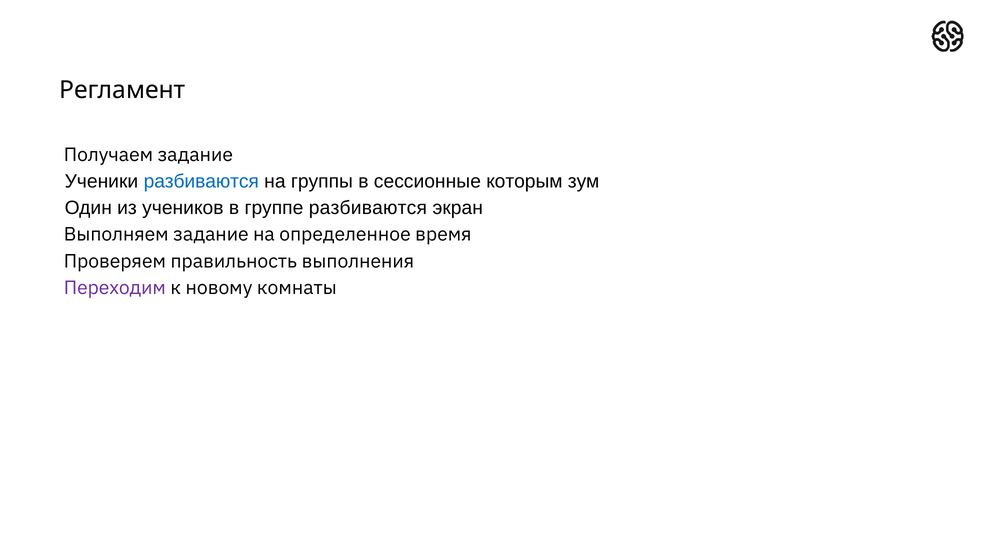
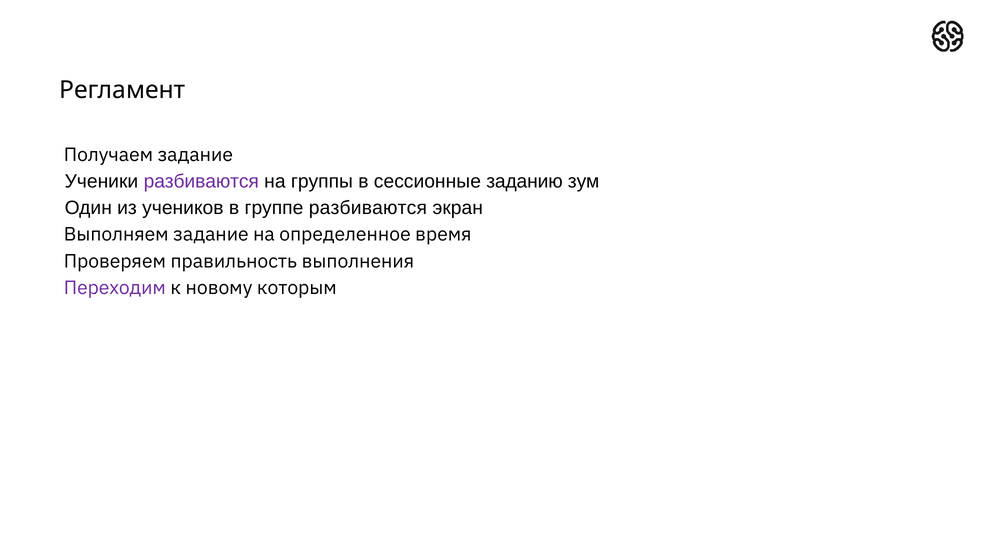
разбиваются colour: blue -> purple (201, 181)
которым: которым -> заданию (525, 181)
комнаты: комнаты -> которым (297, 288)
